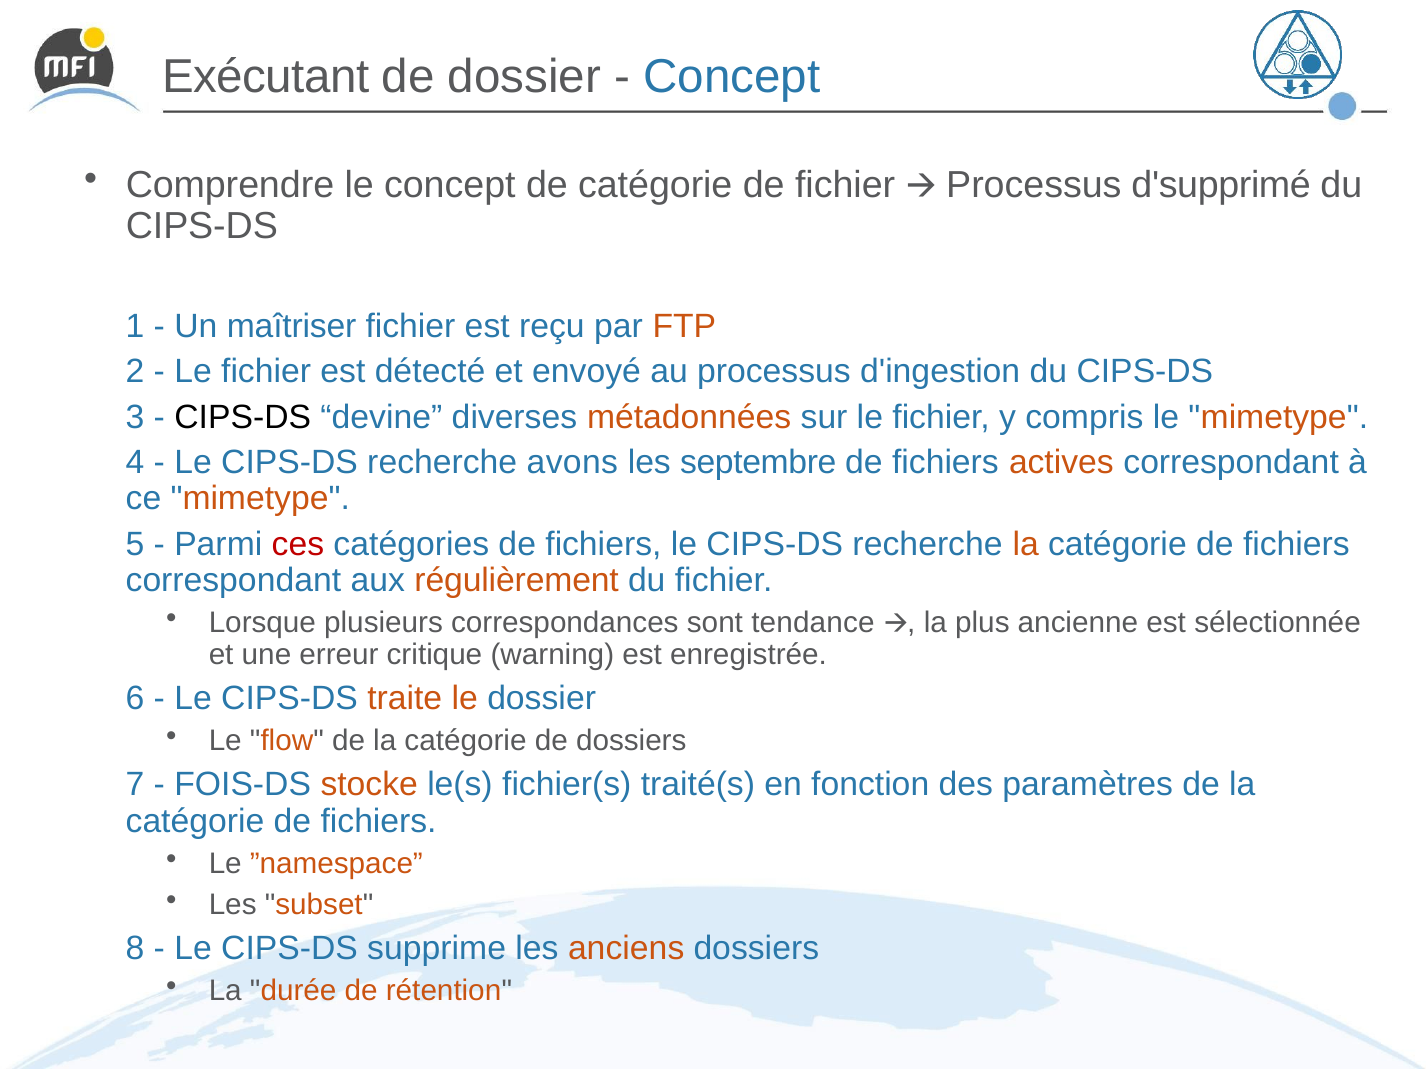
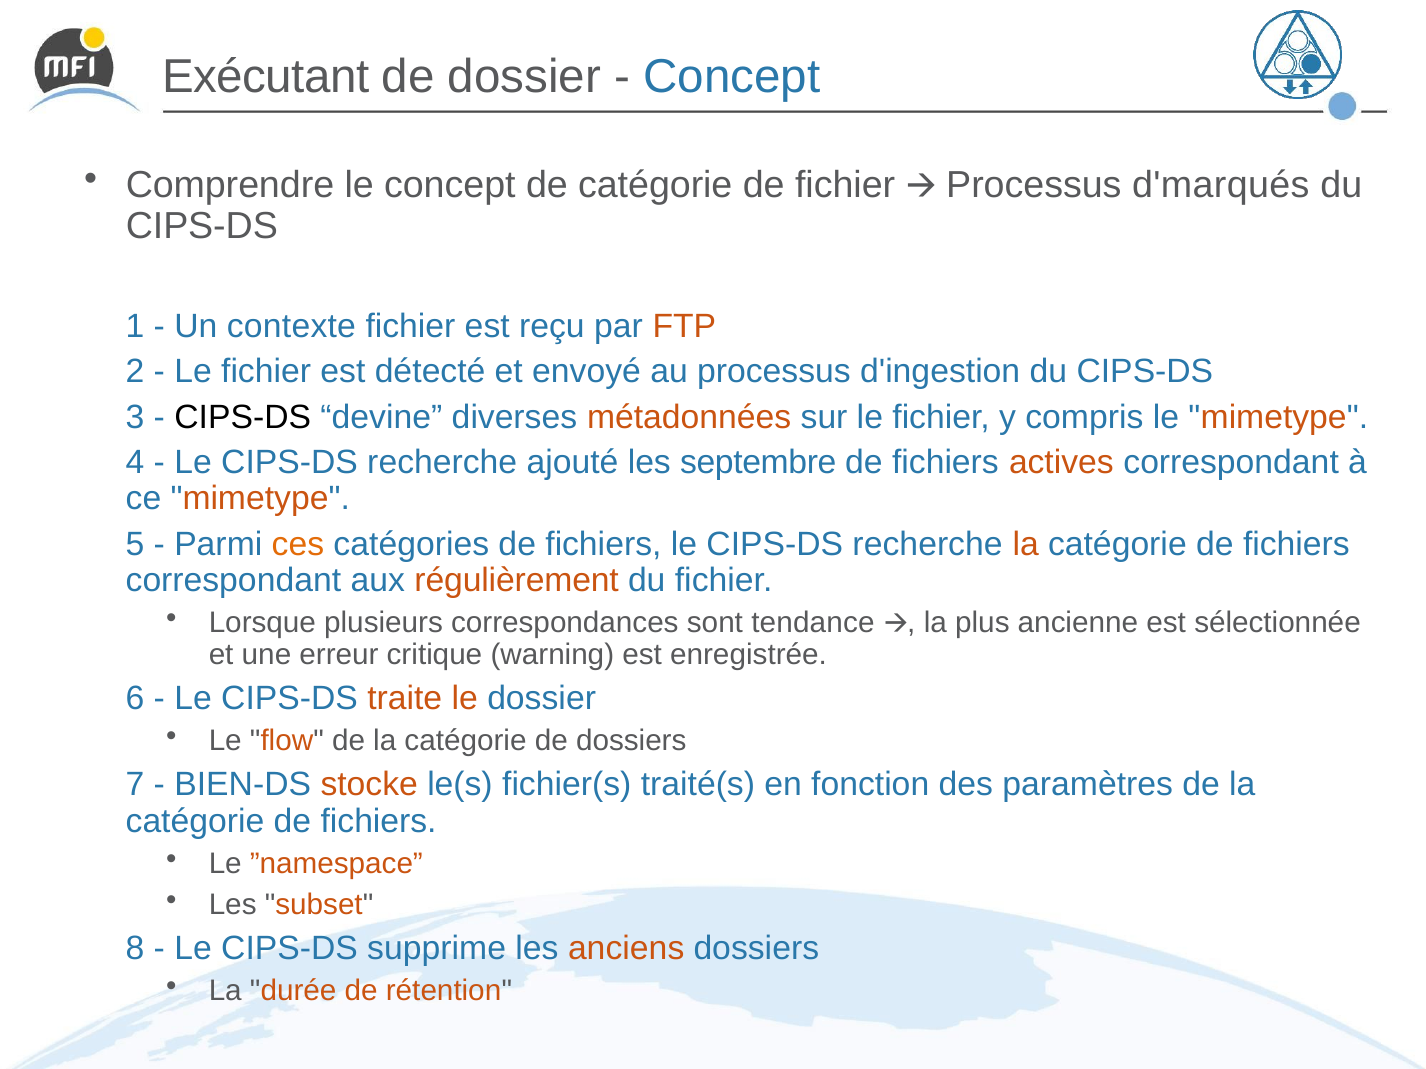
d'supprimé: d'supprimé -> d'marqués (1221, 185)
maîtriser: maîtriser -> contexte (291, 327)
avons: avons -> ajouté (572, 463)
ces colour: red -> orange (298, 544)
FOIS-DS: FOIS-DS -> BIEN-DS (243, 785)
